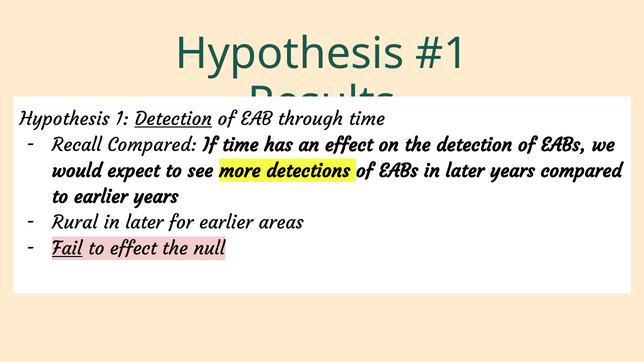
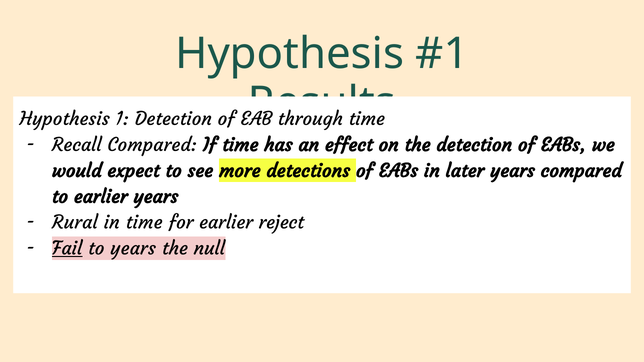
Detection underline: present -> none (173, 119)
later: later -> time (144, 223)
areas: areas -> reject (281, 223)
to effect: effect -> years (133, 249)
